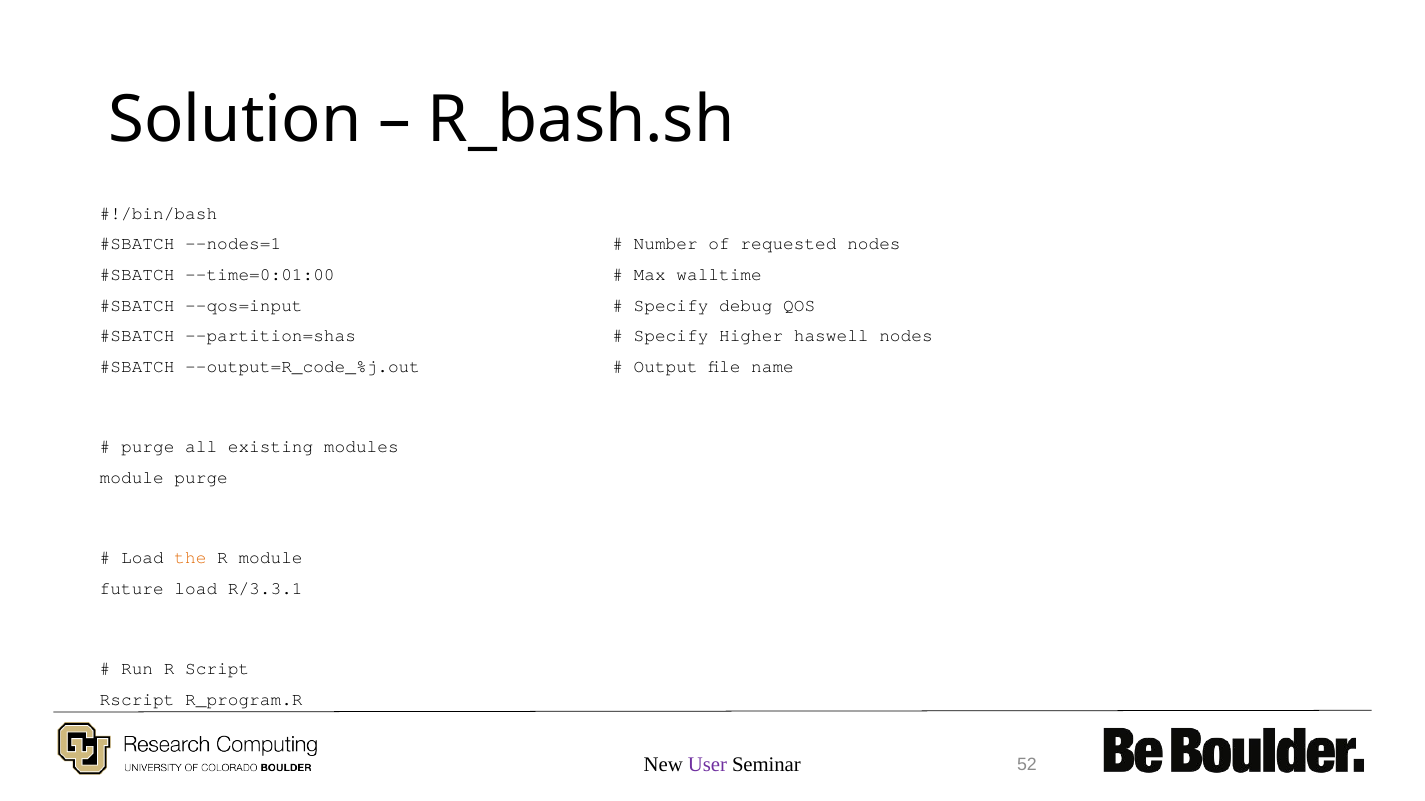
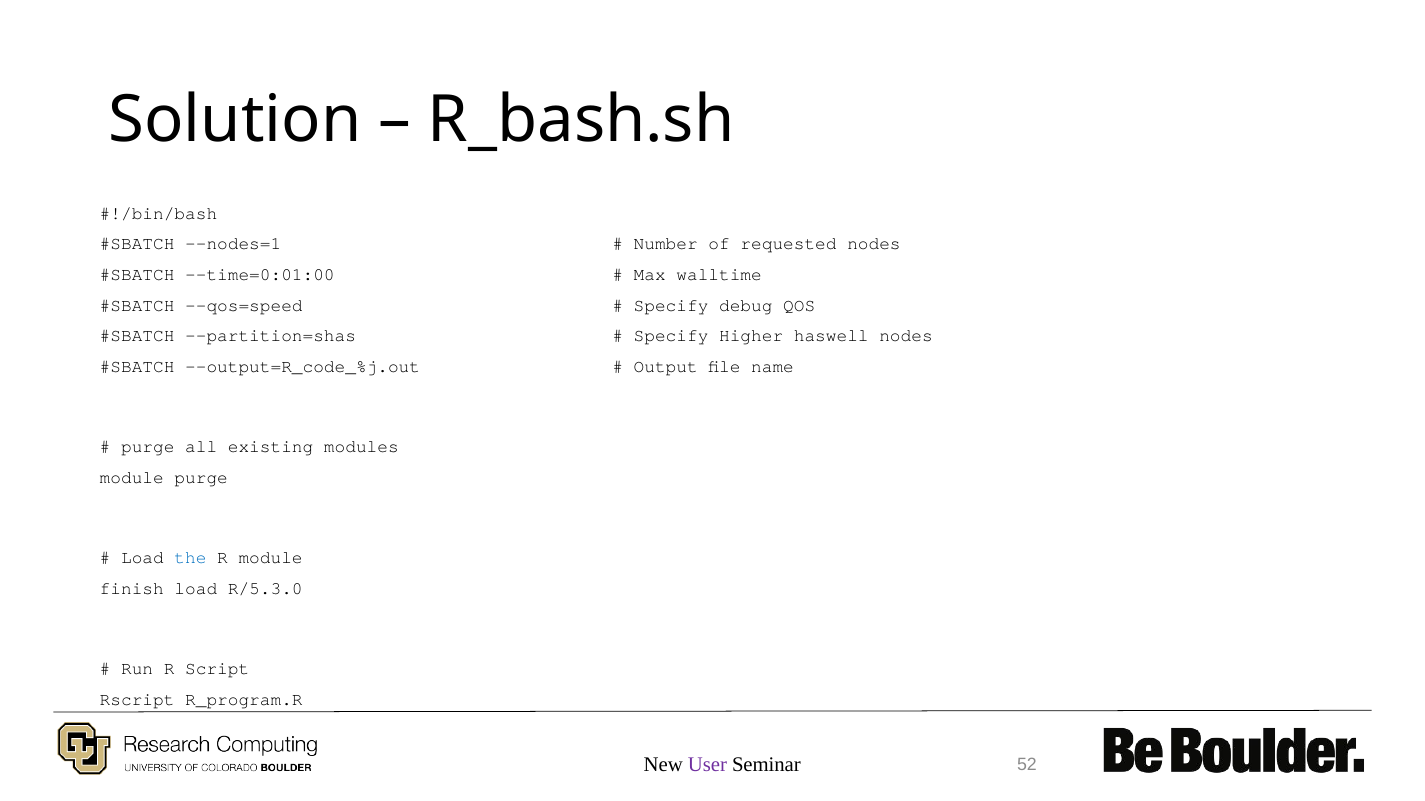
--qos=input: --qos=input -> --qos=speed (244, 305)
the colour: orange -> blue (190, 558)
future: future -> finish (132, 589)
R/3.3.1: R/3.3.1 -> R/5.3.0 (265, 589)
